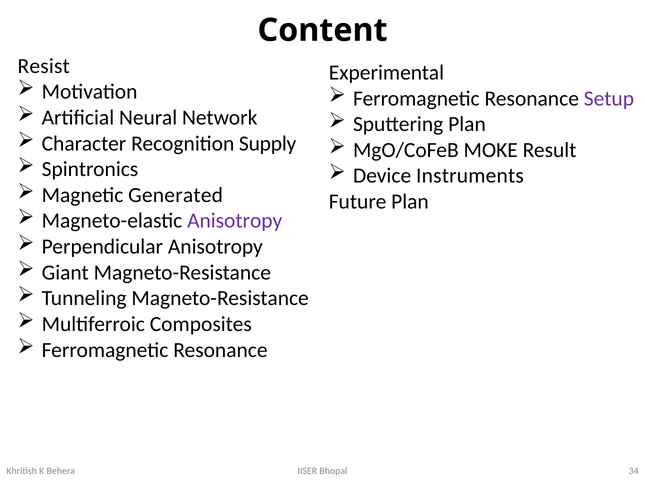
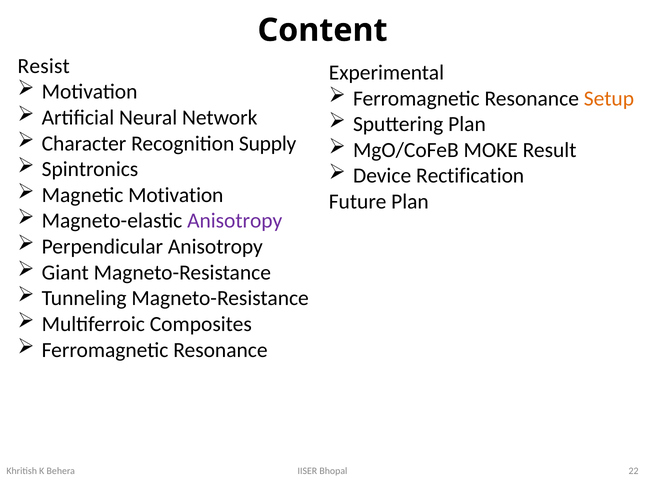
Setup colour: purple -> orange (609, 98)
Instruments: Instruments -> Rectification (470, 176)
Magnetic Generated: Generated -> Motivation (176, 195)
34: 34 -> 22 (634, 471)
